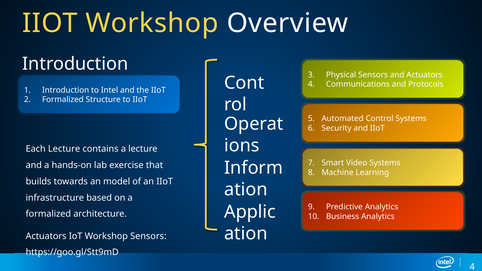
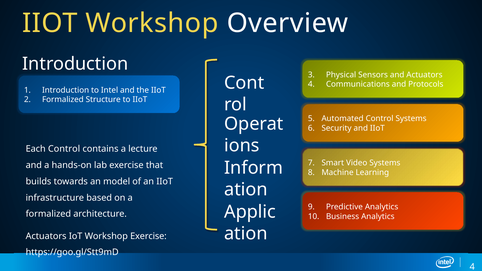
Each Lecture: Lecture -> Control (64, 149)
Workshop Sensors: Sensors -> Exercise (148, 236)
